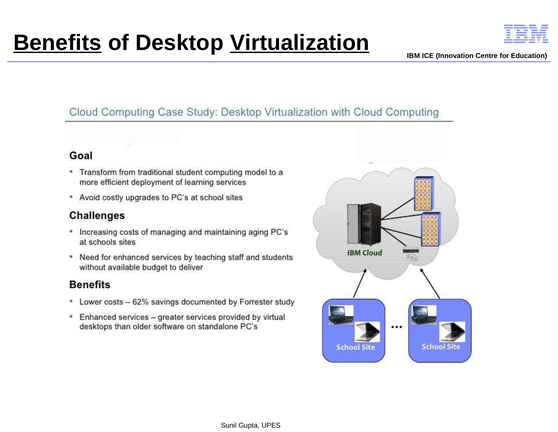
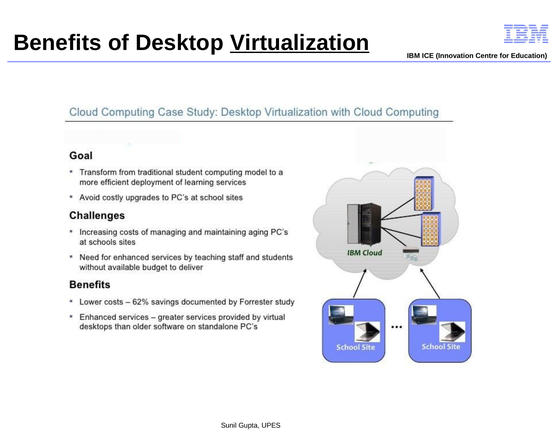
Benefits underline: present -> none (57, 43)
